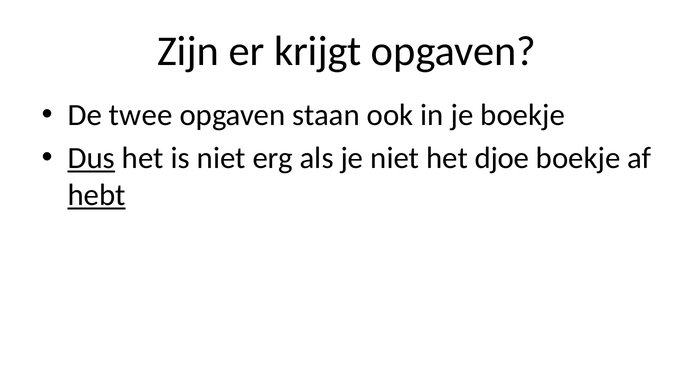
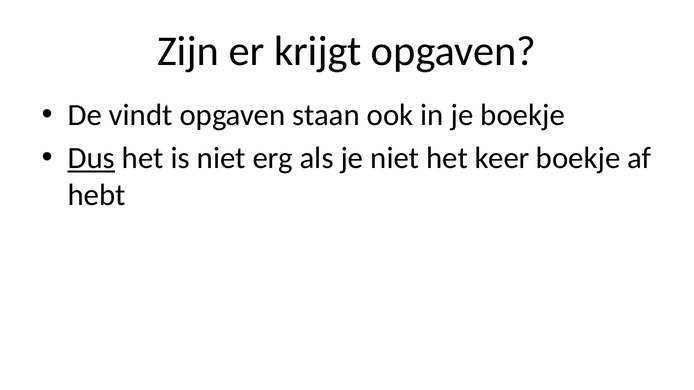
twee: twee -> vindt (141, 115)
djoe: djoe -> keer (502, 158)
hebt underline: present -> none (97, 195)
